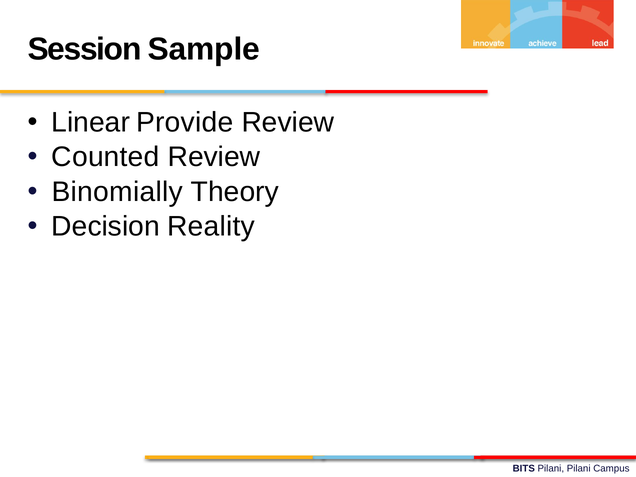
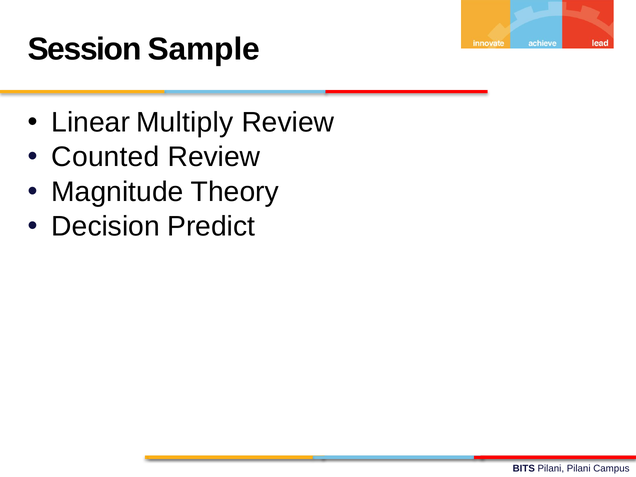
Provide: Provide -> Multiply (185, 122)
Binomially: Binomially -> Magnitude (117, 192)
Reality: Reality -> Predict (211, 227)
